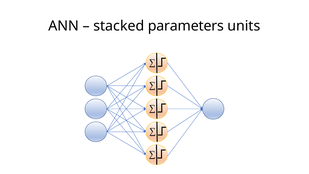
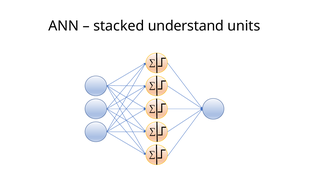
parameters: parameters -> understand (186, 26)
